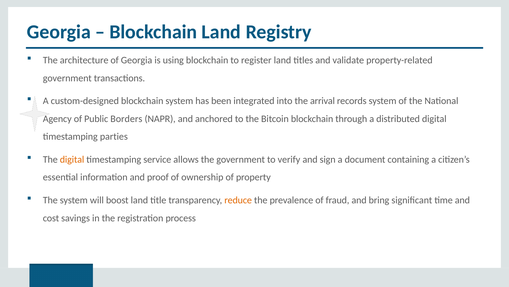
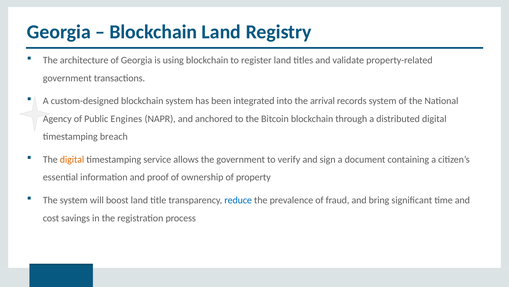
Borders: Borders -> Engines (126, 119)
parties: parties -> breach (114, 136)
reduce colour: orange -> blue (238, 200)
